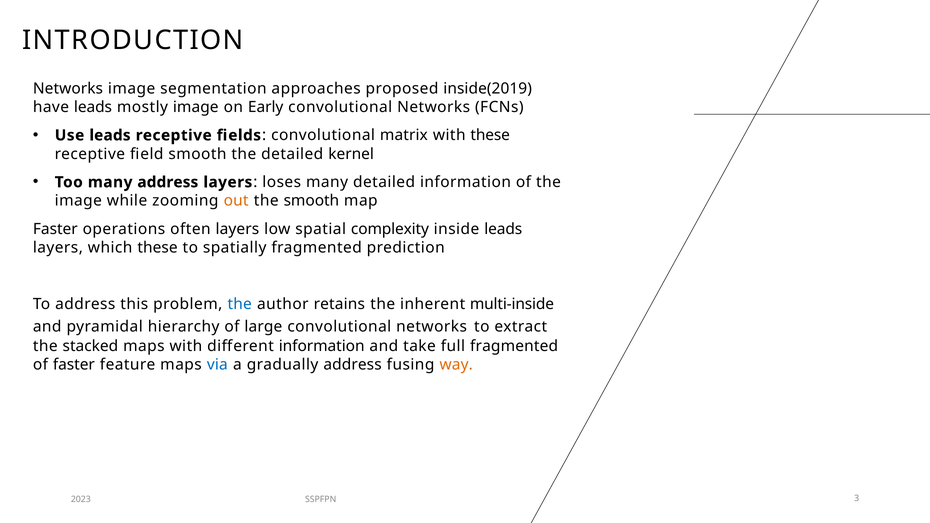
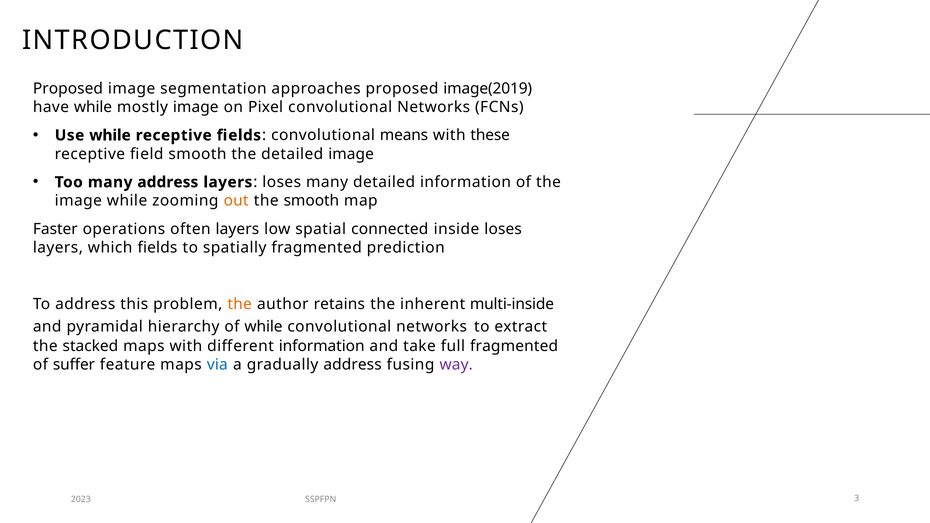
Networks: Networks -> Proposed (68, 88)
inside(2019: inside(2019 -> image(2019 (488, 88)
have leads: leads -> while (93, 107)
Early: Early -> Pixel (266, 107)
Use leads: leads -> while (110, 135)
matrix: matrix -> means (404, 135)
detailed kernel: kernel -> image (351, 154)
complexity: complexity -> connected (390, 229)
inside leads: leads -> loses (503, 229)
which these: these -> fields (157, 248)
the colour: blue -> orange (240, 304)
of large: large -> while (263, 327)
of faster: faster -> suffer (74, 365)
way colour: orange -> purple (456, 365)
